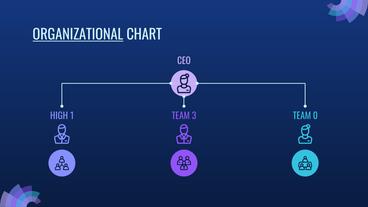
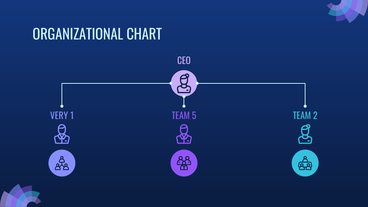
ORGANIZATIONAL underline: present -> none (78, 35)
HIGH: HIGH -> VERY (59, 116)
3: 3 -> 5 (194, 116)
0: 0 -> 2 (315, 116)
